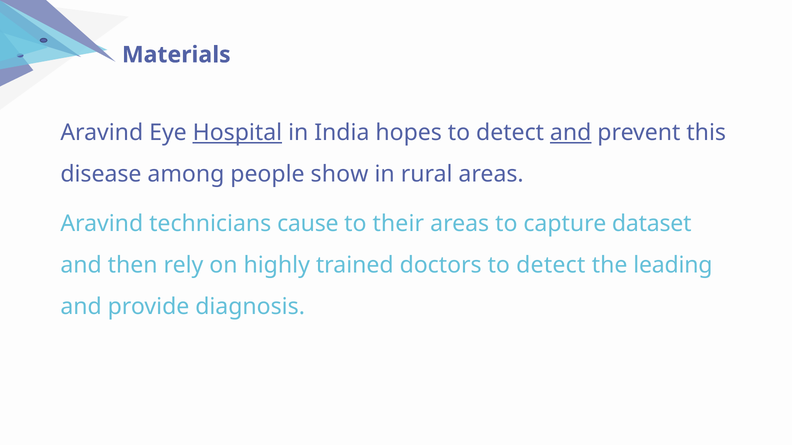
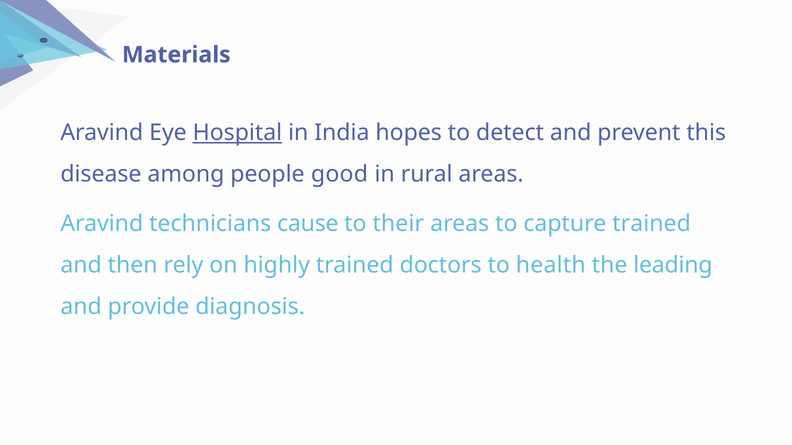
and underline: present -> none (571, 133)
show: show -> good (339, 174)
capture dataset: dataset -> trained (652, 224)
doctors to detect: detect -> health (551, 265)
